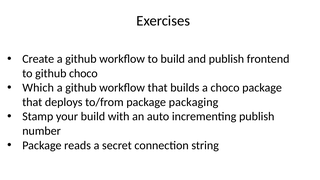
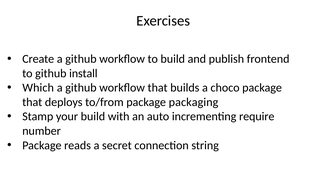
github choco: choco -> install (83, 73)
incrementing publish: publish -> require (257, 117)
